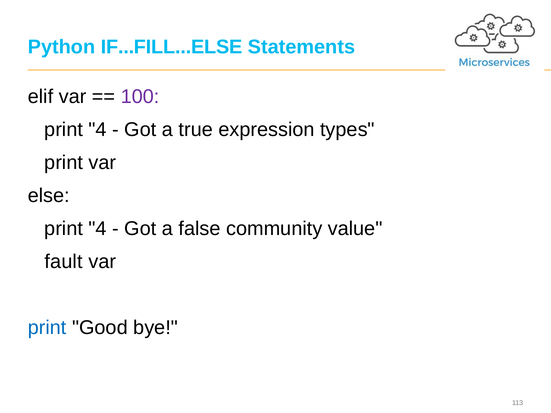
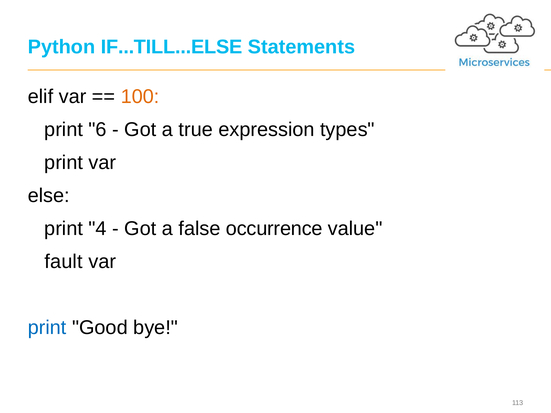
IF...FILL...ELSE: IF...FILL...ELSE -> IF...TILL...ELSE (172, 47)
100 colour: purple -> orange (140, 97)
4: 4 -> 6 (98, 130)
community: community -> occurrence (274, 229)
